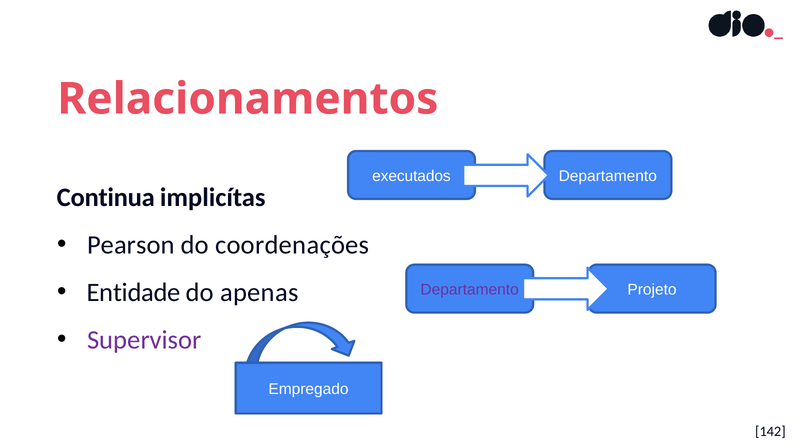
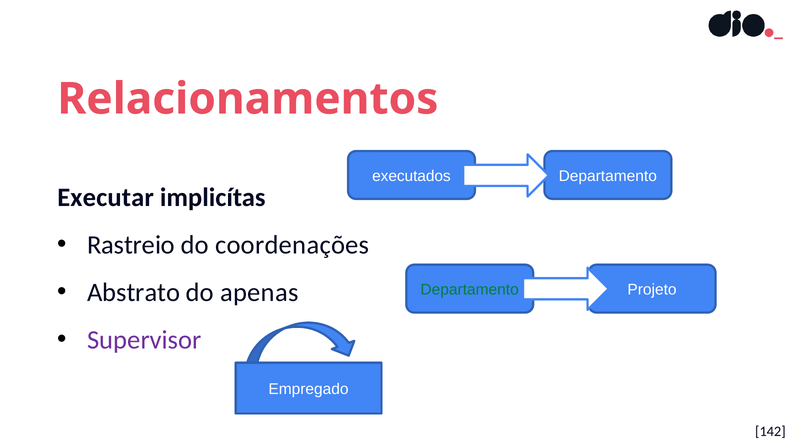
Continua: Continua -> Executar (106, 198)
Pearson: Pearson -> Rastreio (131, 245)
Entidade: Entidade -> Abstrato (134, 293)
Departamento colour: purple -> green (470, 290)
